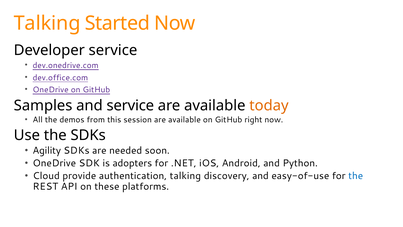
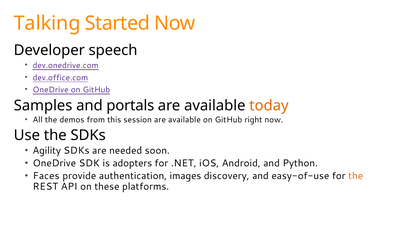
Developer service: service -> speech (113, 50)
and service: service -> portals (130, 106)
Cloud: Cloud -> Faces (46, 176)
authentication talking: talking -> images (185, 176)
the colour: blue -> orange (356, 176)
